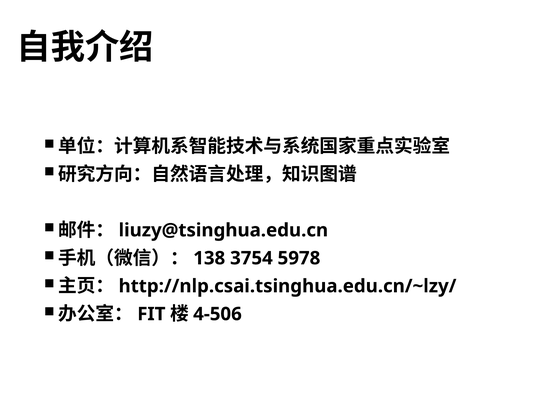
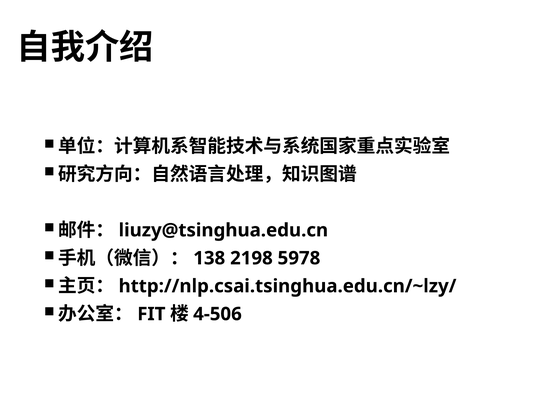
3754: 3754 -> 2198 (251, 258)
